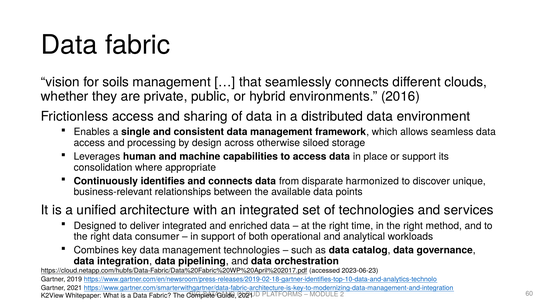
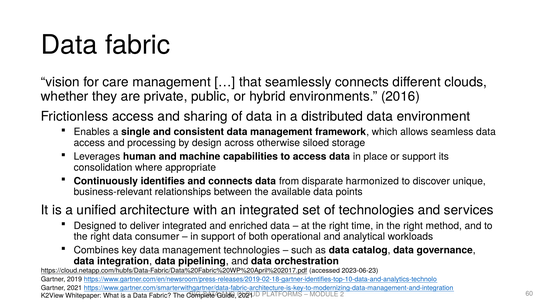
soils: soils -> care (116, 82)
